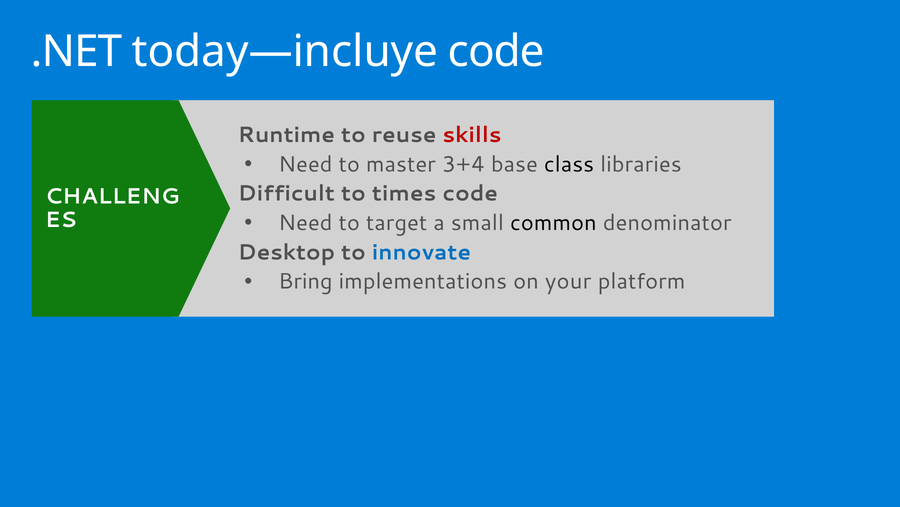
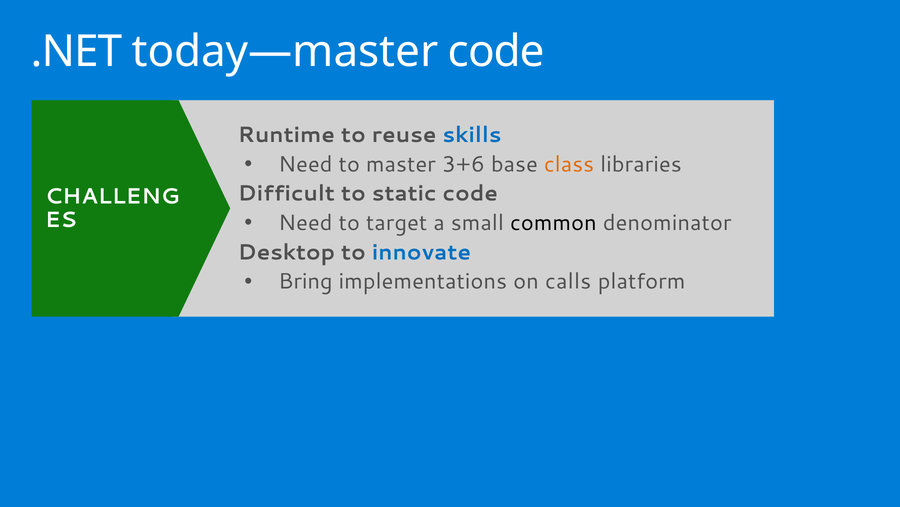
today—incluye: today—incluye -> today—master (285, 52)
skills colour: red -> blue (472, 135)
3+4: 3+4 -> 3+6 (463, 164)
class colour: black -> orange (569, 164)
times: times -> static (404, 193)
your: your -> calls (568, 281)
